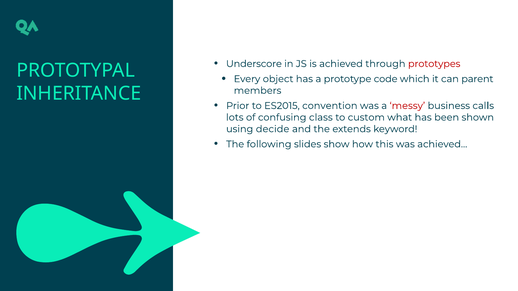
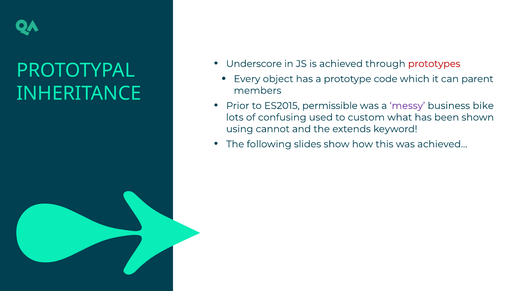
convention: convention -> permissible (330, 106)
messy colour: red -> purple (407, 106)
calls: calls -> bike (483, 106)
class: class -> used (321, 118)
decide: decide -> cannot (273, 129)
